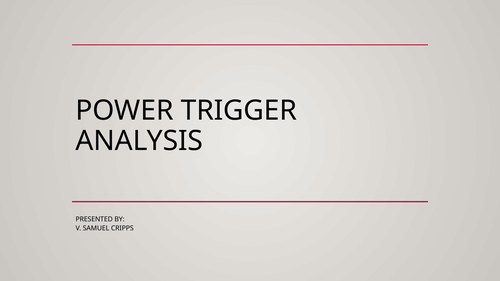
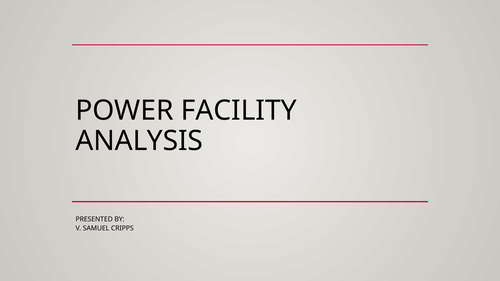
TRIGGER: TRIGGER -> FACILITY (239, 111)
